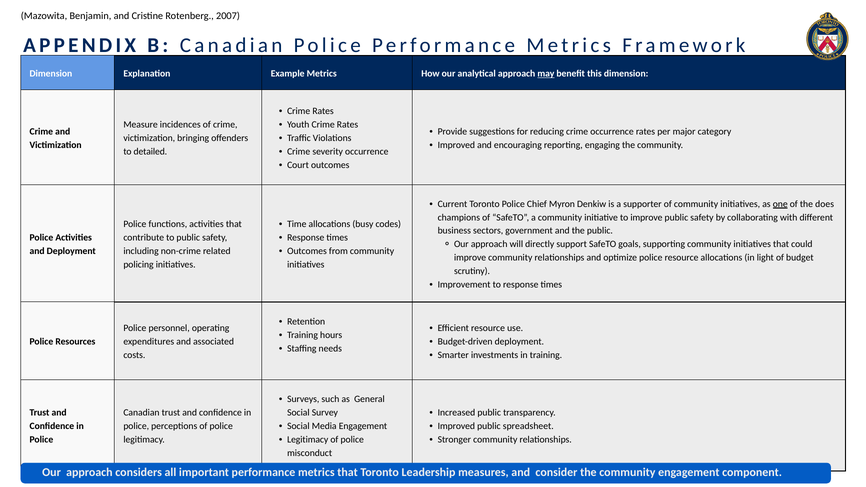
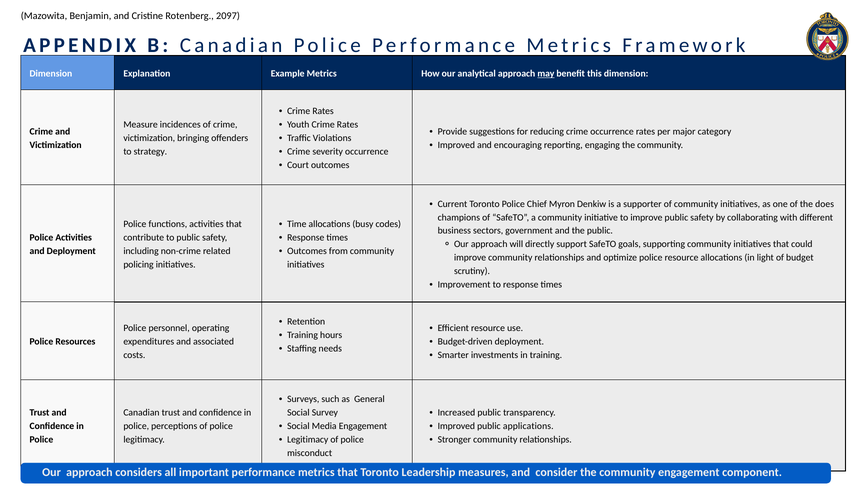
2007: 2007 -> 2097 (228, 16)
detailed: detailed -> strategy (150, 152)
one underline: present -> none (780, 204)
spreadsheet: spreadsheet -> applications (528, 426)
